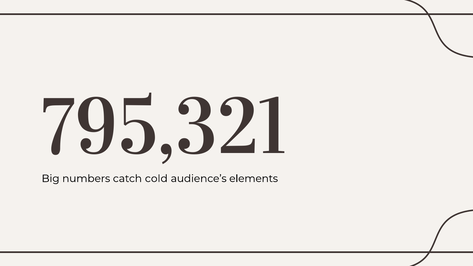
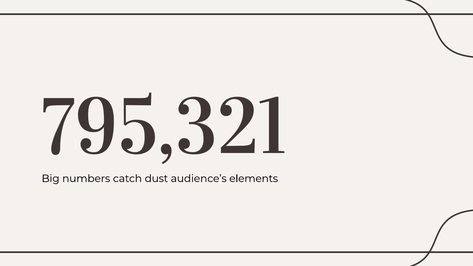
cold: cold -> dust (156, 179)
